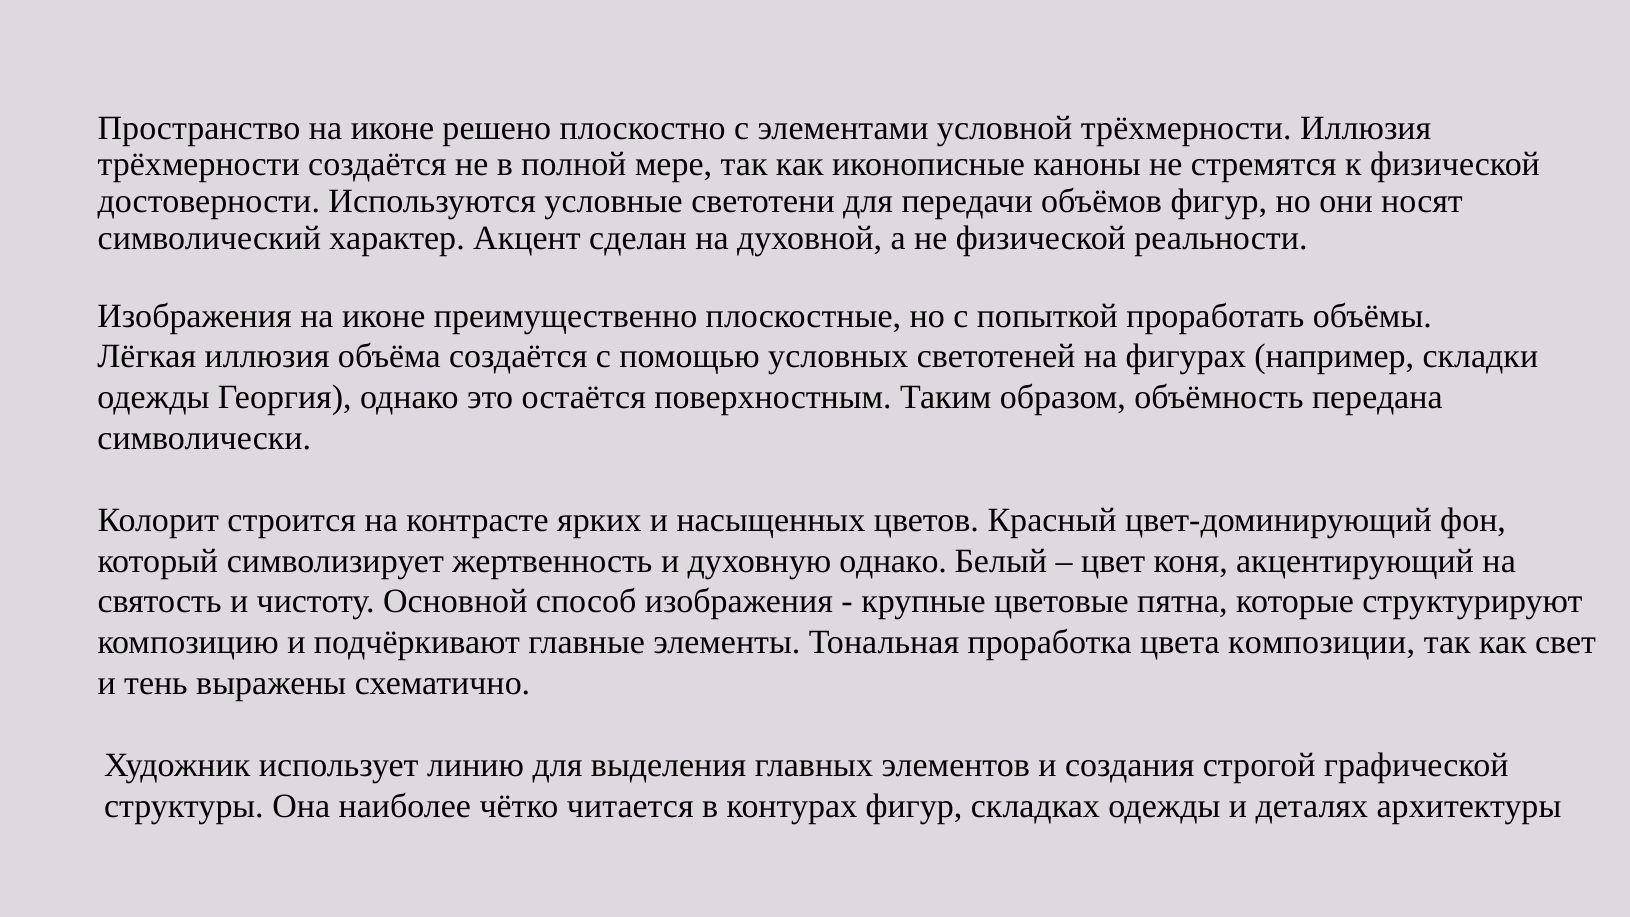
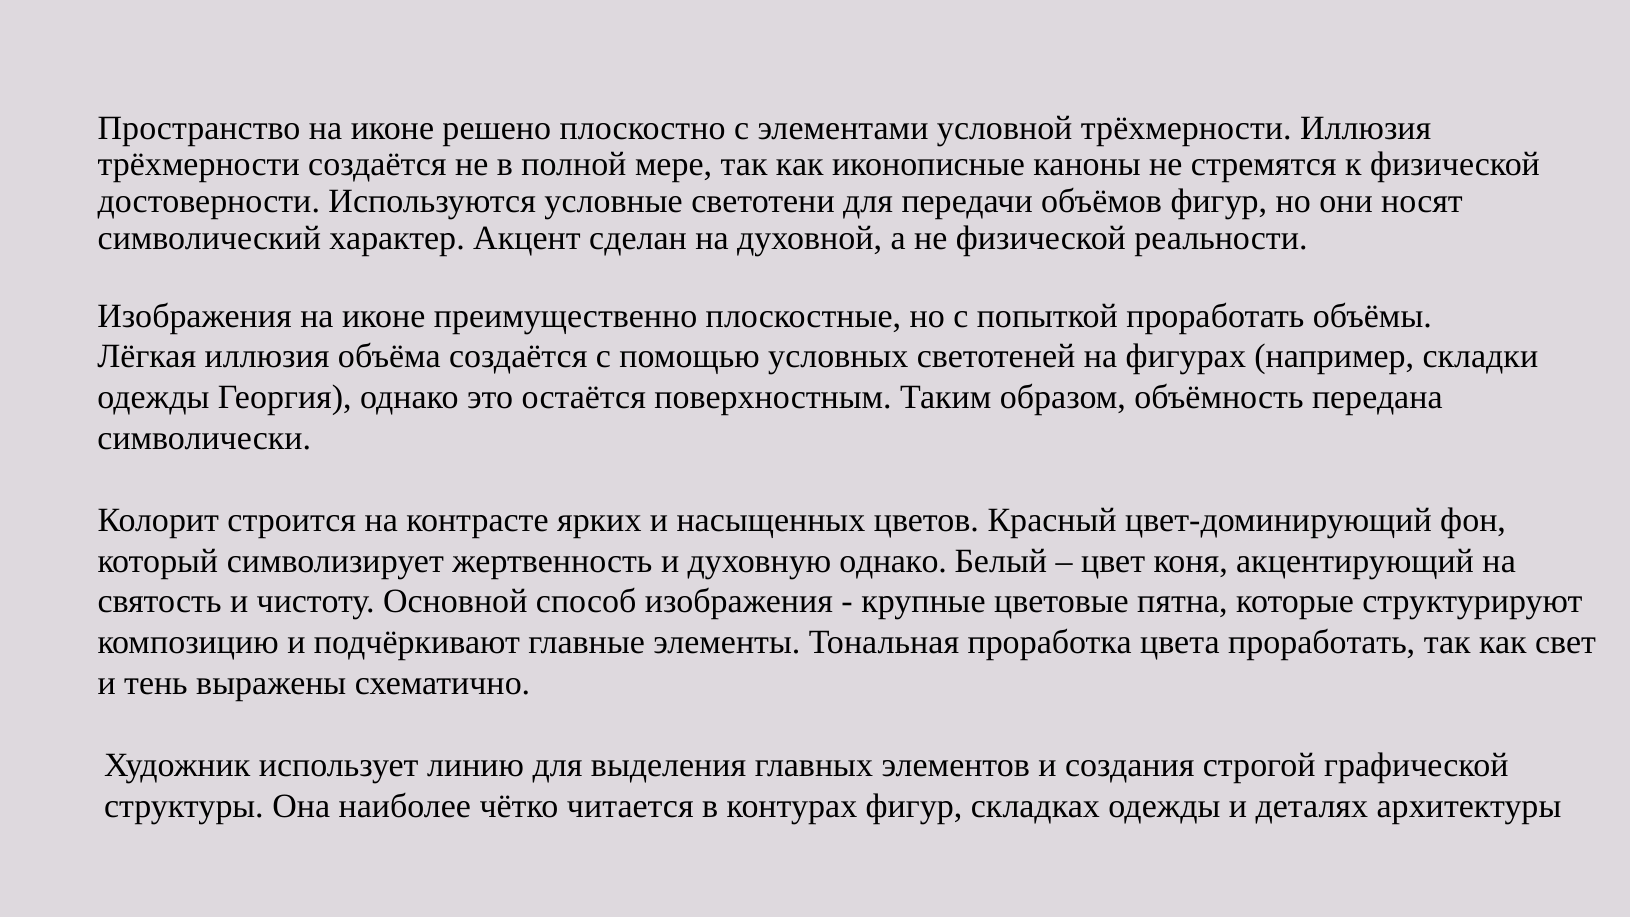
цвета композиции: композиции -> проработать (1322, 642)
